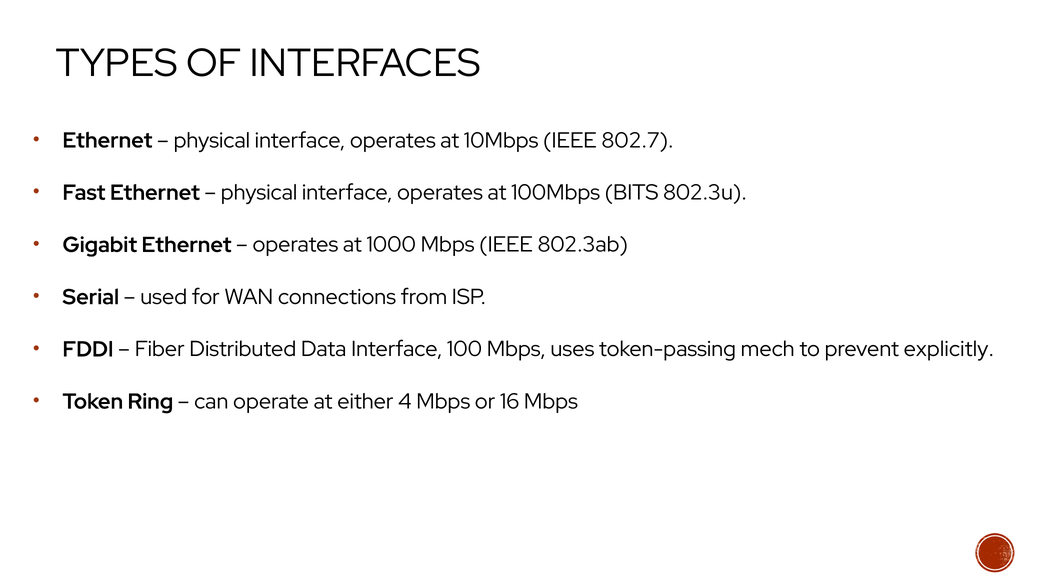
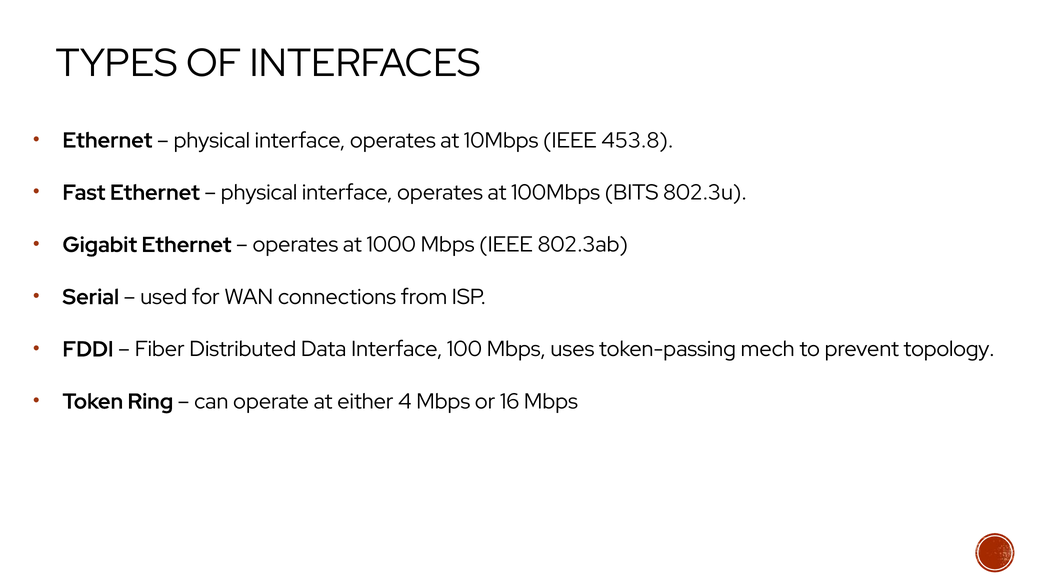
802.7: 802.7 -> 453.8 (637, 140)
explicitly: explicitly -> topology (949, 349)
